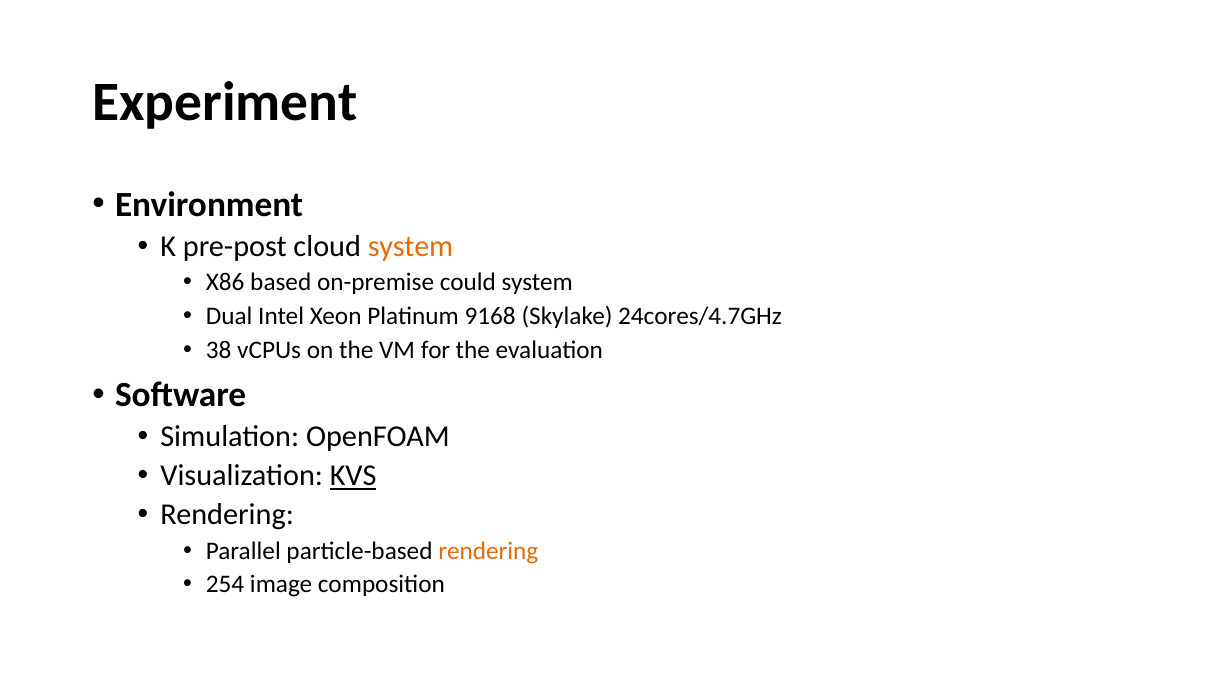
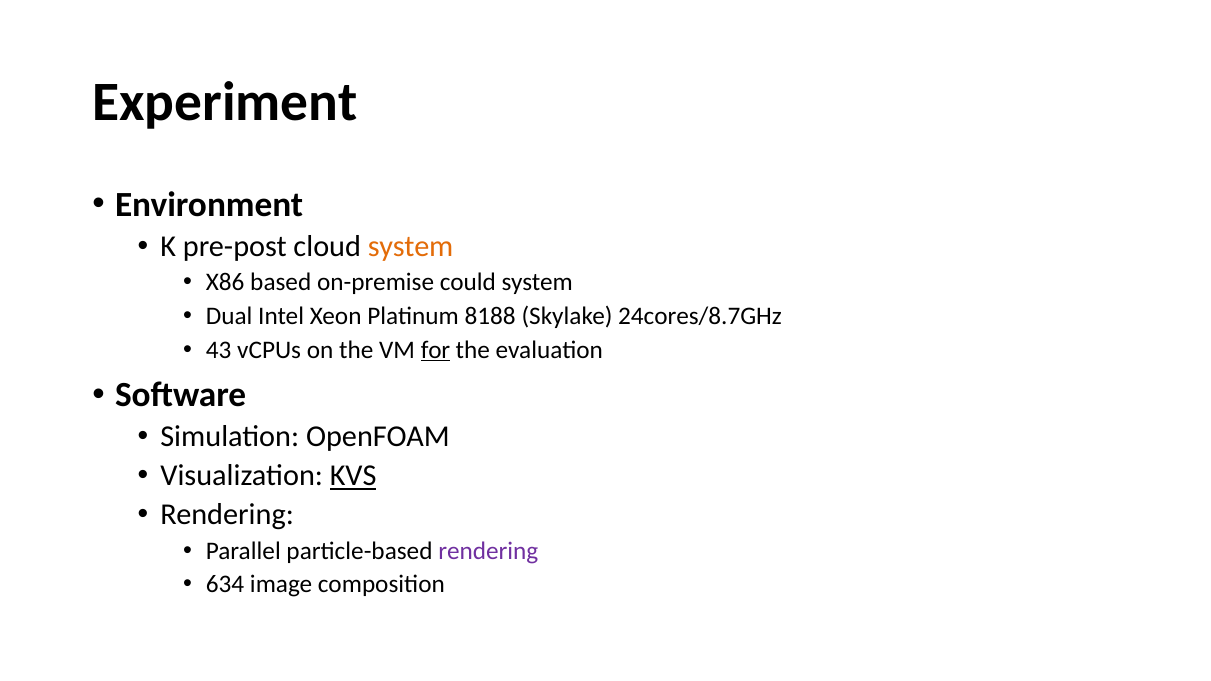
9168: 9168 -> 8188 (490, 316)
24cores/4.7GHz: 24cores/4.7GHz -> 24cores/8.7GHz (700, 316)
38: 38 -> 43 (219, 350)
for underline: none -> present (435, 350)
rendering colour: orange -> purple (488, 551)
254: 254 -> 634 (225, 585)
